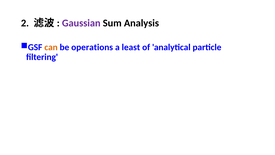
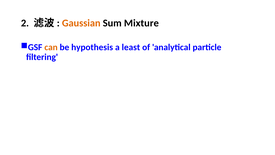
Gaussian colour: purple -> orange (81, 23)
Analysis: Analysis -> Mixture (141, 23)
operations: operations -> hypothesis (92, 47)
